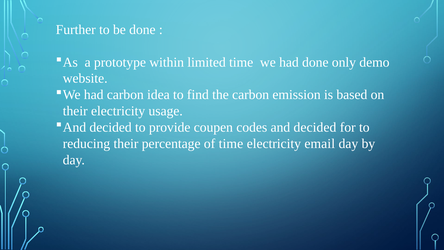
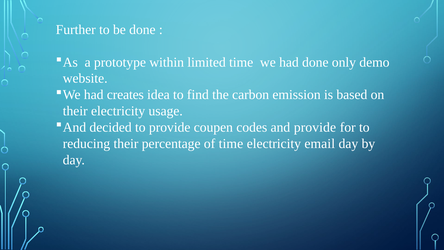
had carbon: carbon -> creates (125, 95)
codes and decided: decided -> provide (315, 127)
